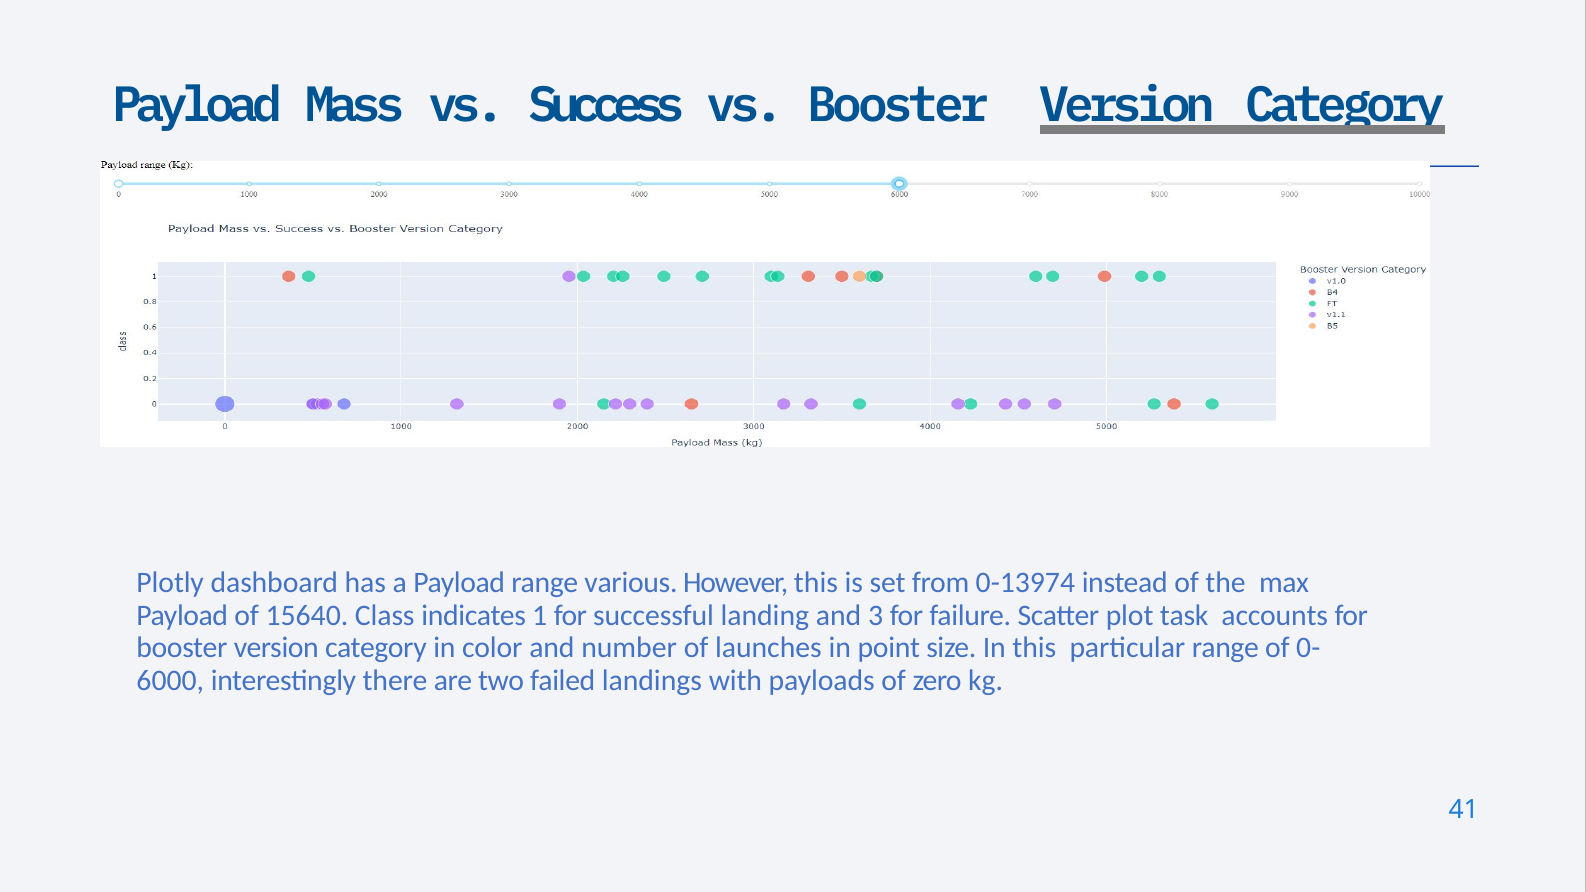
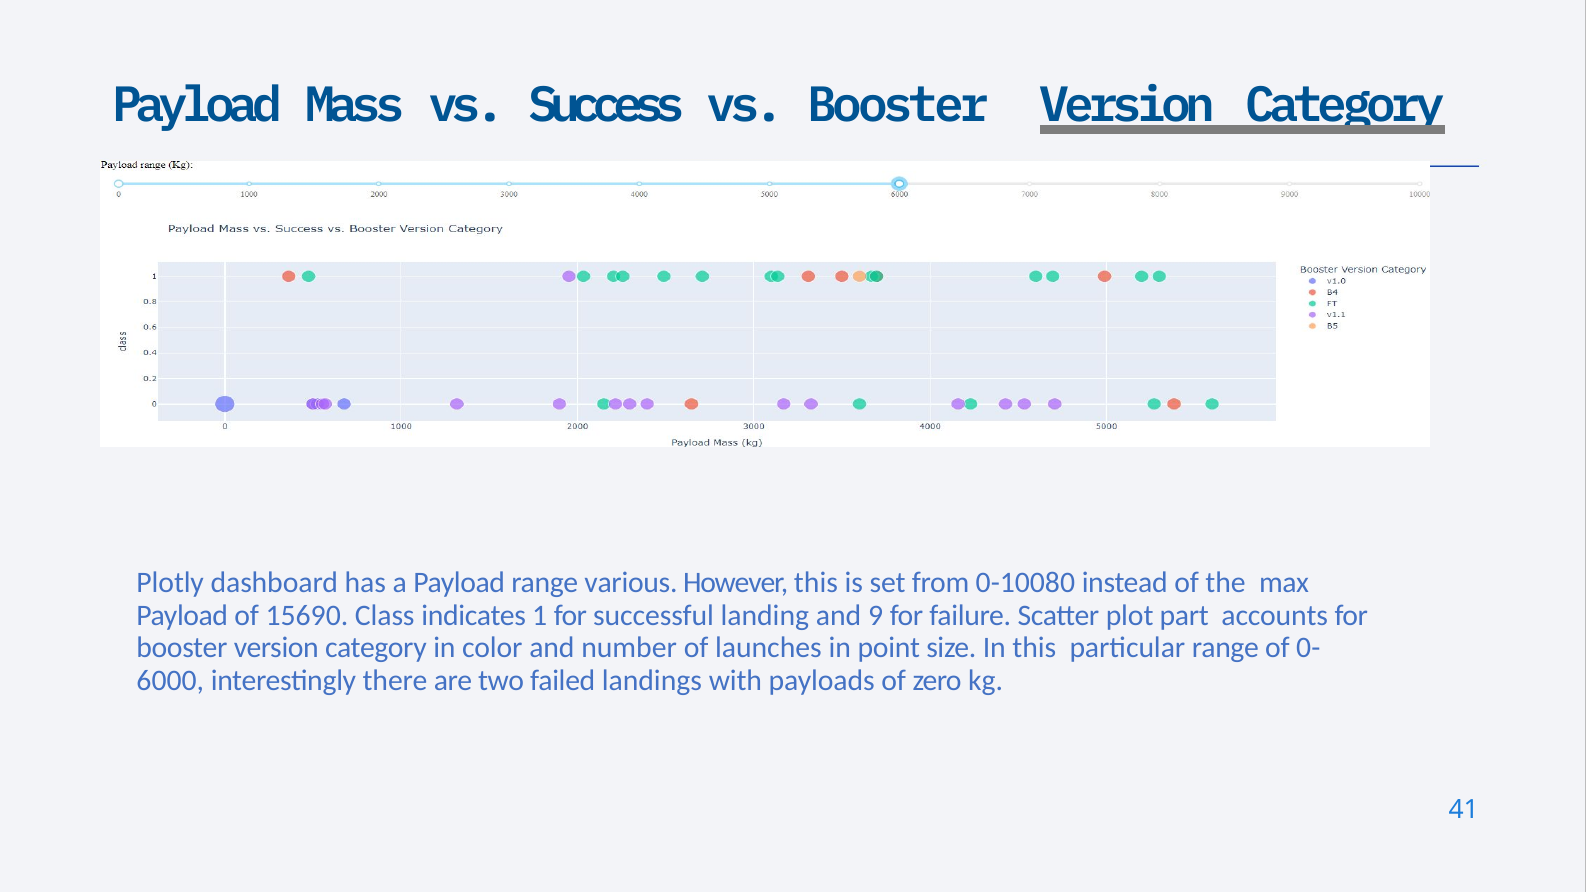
0-13974: 0-13974 -> 0-10080 (1025, 583)
15640: 15640 -> 15690 (307, 616)
3: 3 -> 9 (876, 616)
task: task -> part (1184, 616)
